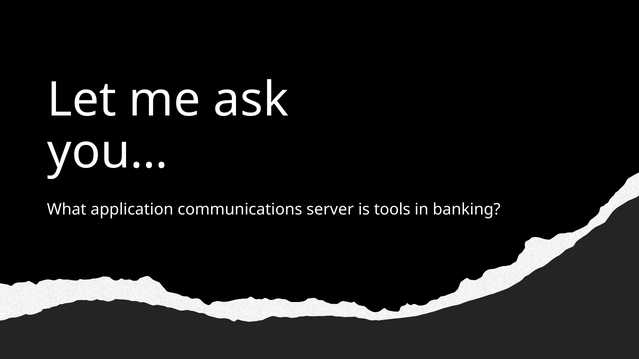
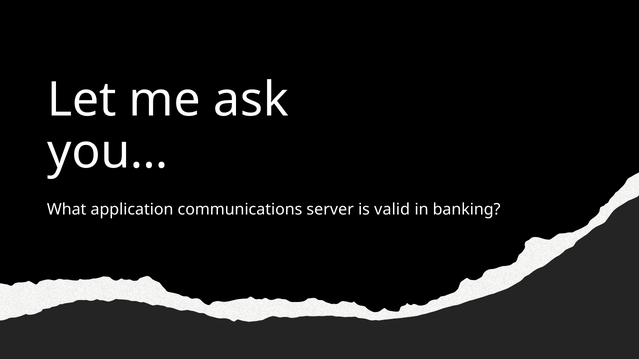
tools: tools -> valid (392, 210)
